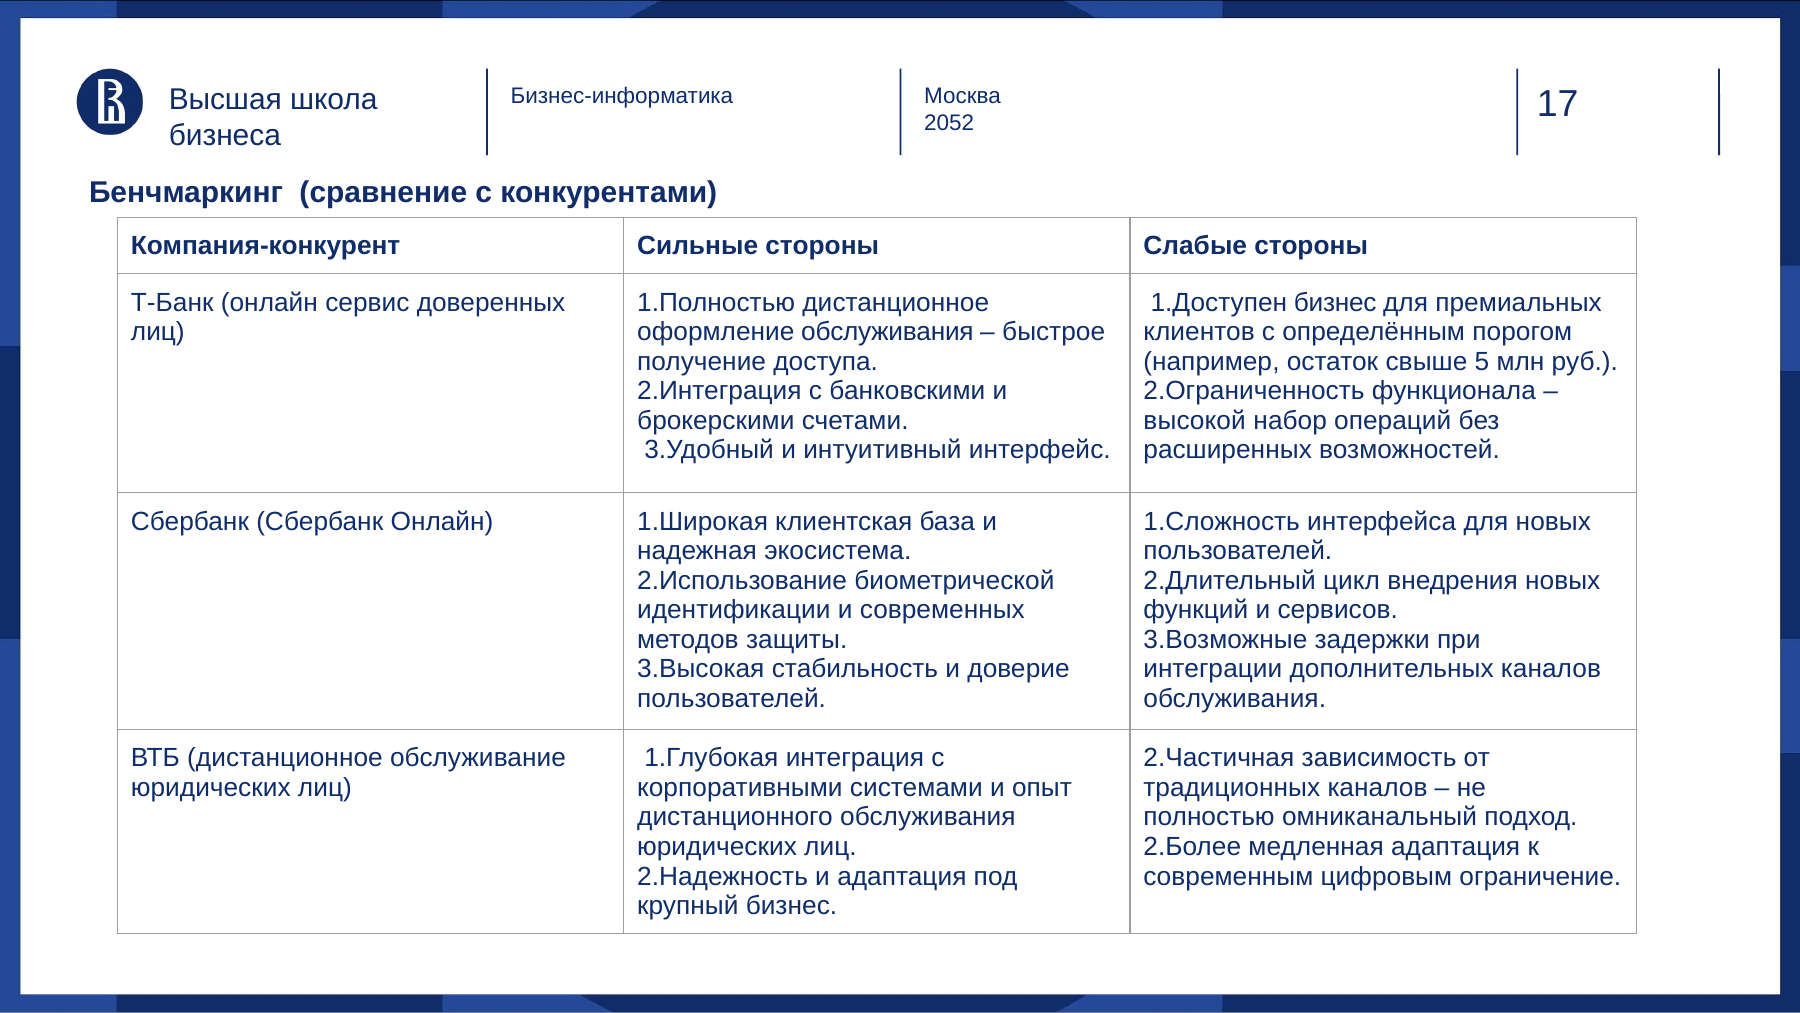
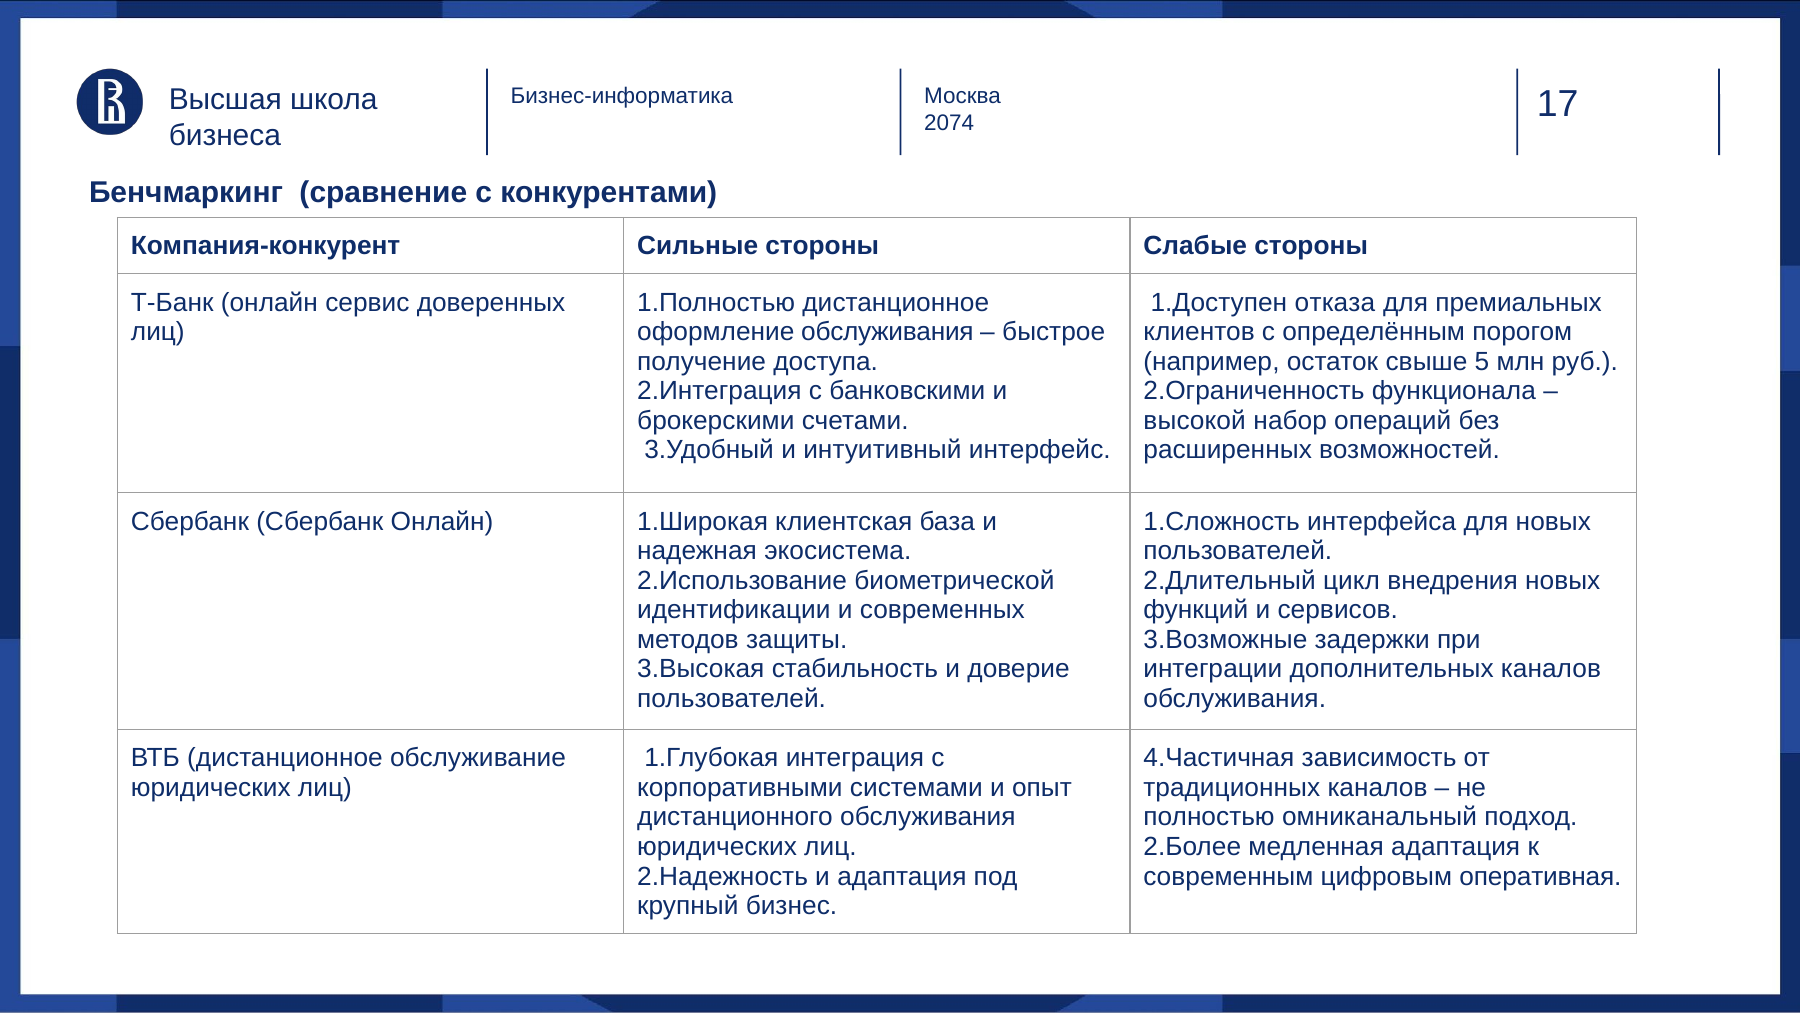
2052: 2052 -> 2074 (949, 123)
1.Доступен бизнес: бизнес -> отказа (1335, 302)
2.Частичная: 2.Частичная -> 4.Частичная (1219, 758)
ограничение: ограничение -> оперативная (1540, 876)
